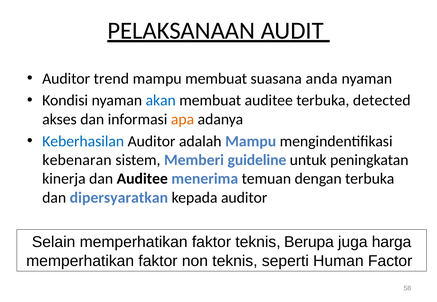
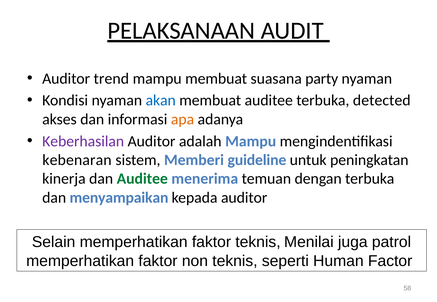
anda: anda -> party (322, 79)
Keberhasilan colour: blue -> purple (83, 141)
Auditee colour: black -> green (142, 179)
dipersyaratkan: dipersyaratkan -> menyampaikan (119, 198)
Berupa: Berupa -> Menilai (309, 243)
harga: harga -> patrol (391, 243)
